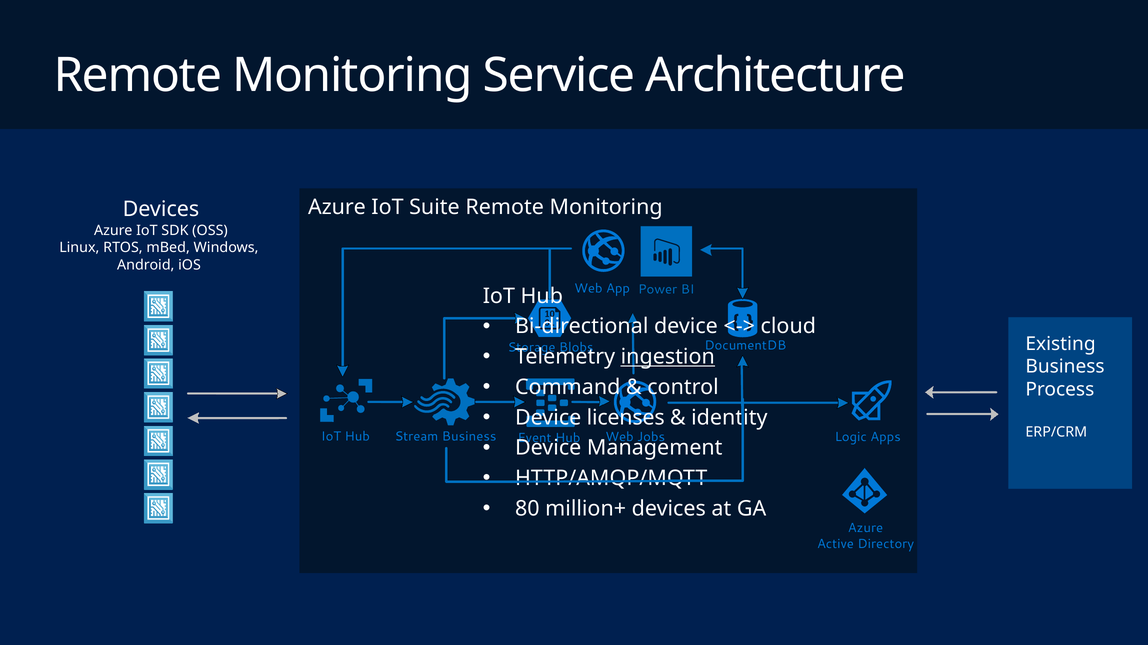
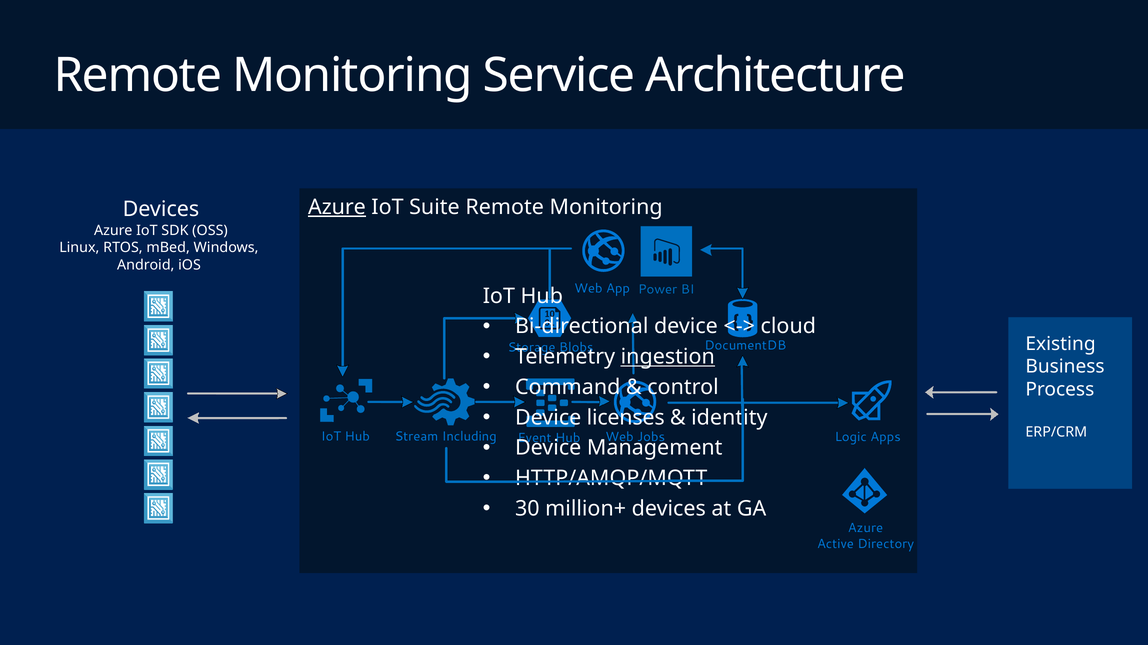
Azure underline: none -> present (337, 207)
Stream Business: Business -> Including (469, 437)
80: 80 -> 30 (527, 509)
